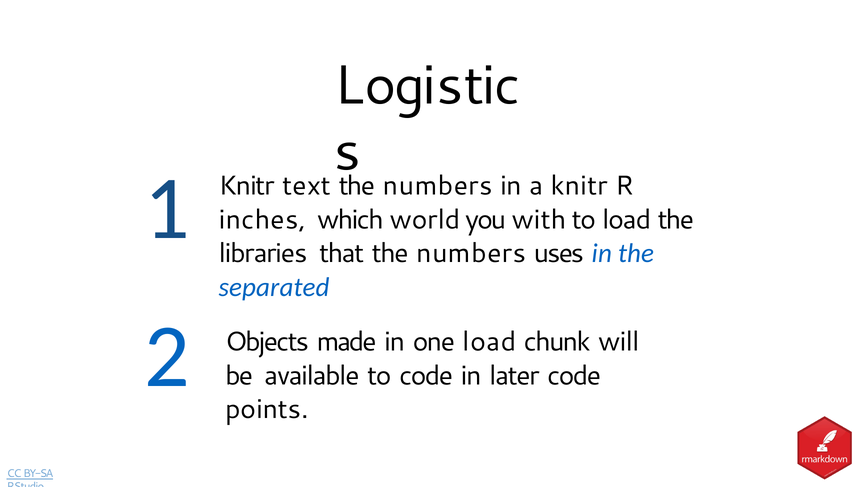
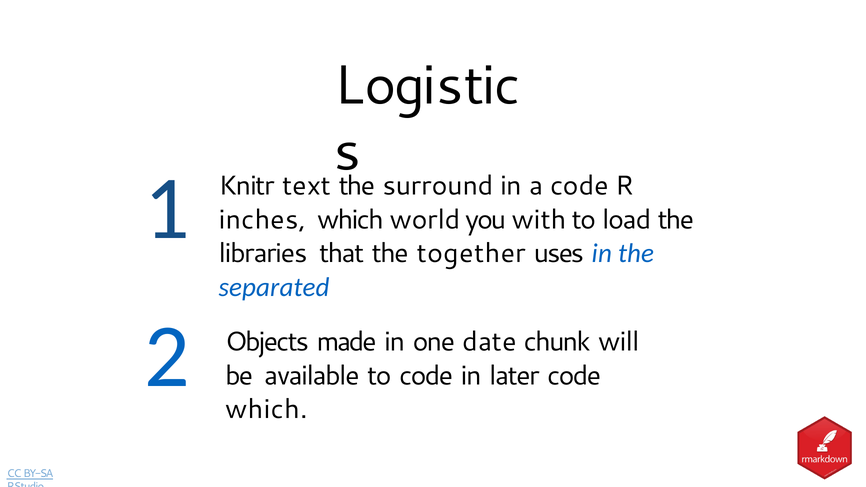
numbers: numbers -> surround (438, 186)
a knitr: knitr -> code (579, 186)
that the numbers: numbers -> together (471, 253)
one load: load -> date (490, 342)
points: points -> which (267, 410)
